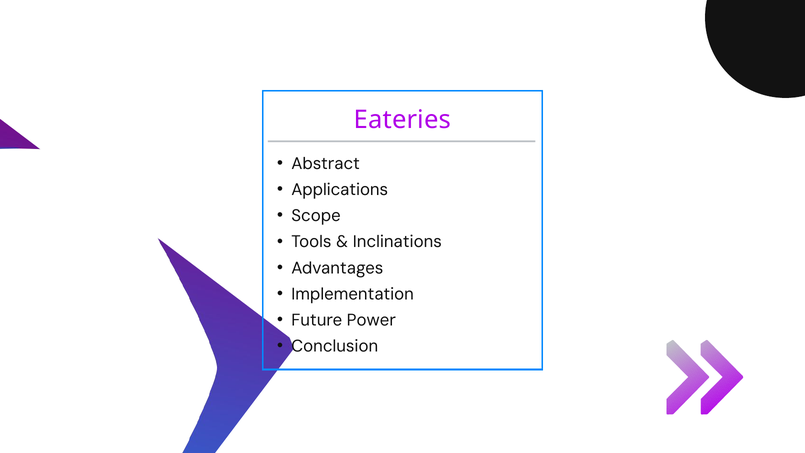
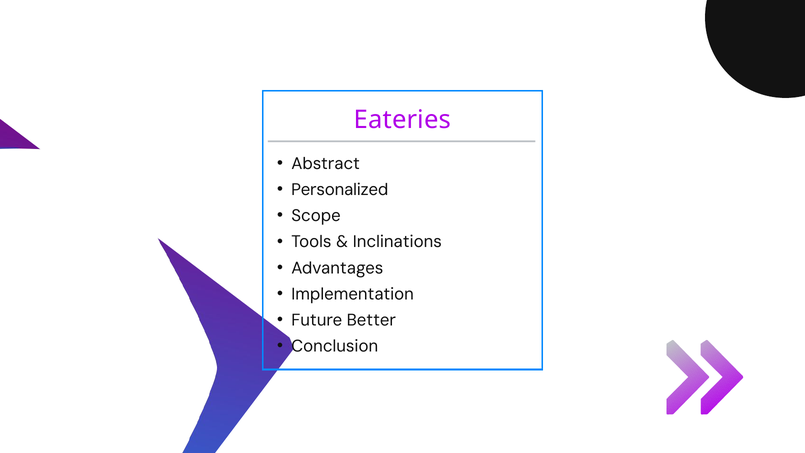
Applications: Applications -> Personalized (340, 190)
Power: Power -> Better (371, 320)
